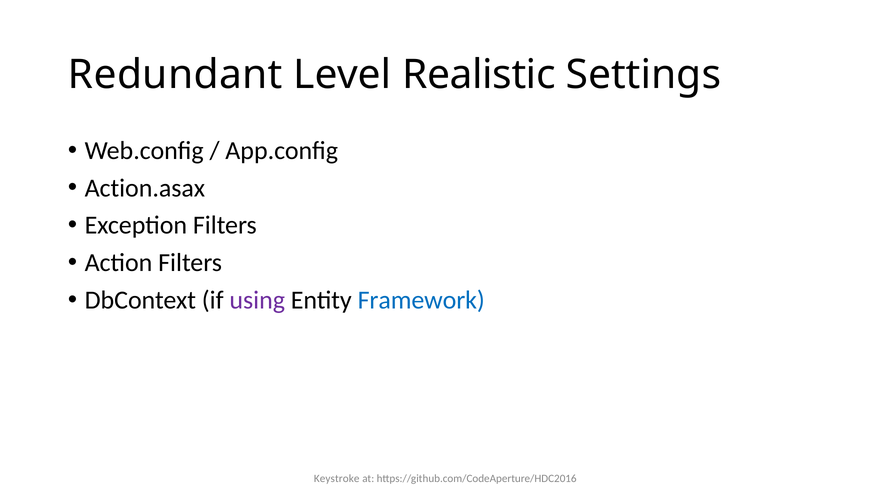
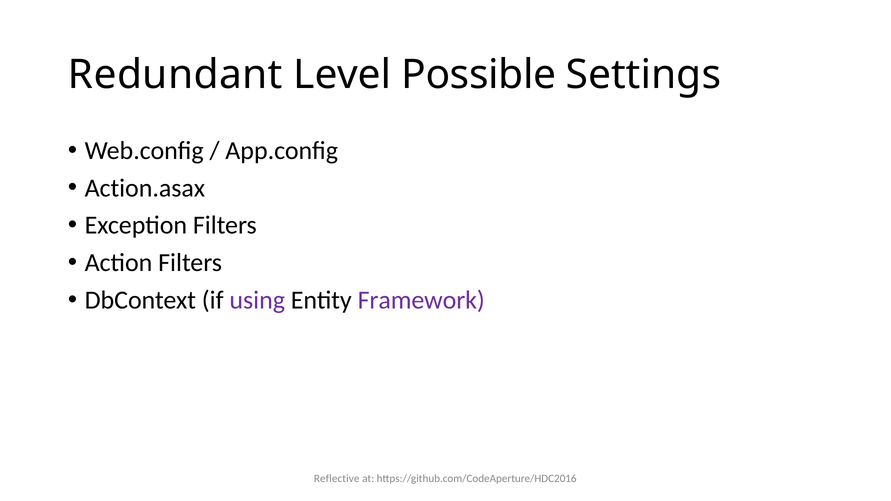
Realistic: Realistic -> Possible (479, 75)
Framework colour: blue -> purple (421, 300)
Keystroke: Keystroke -> Reflective (337, 479)
